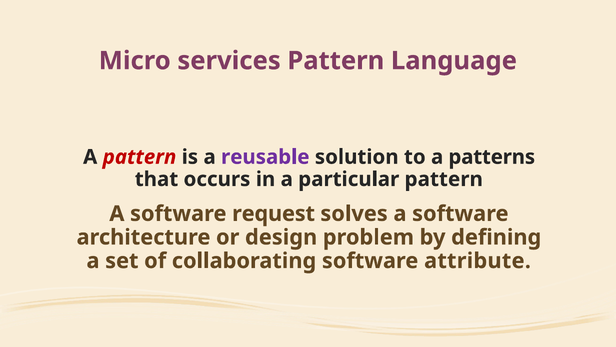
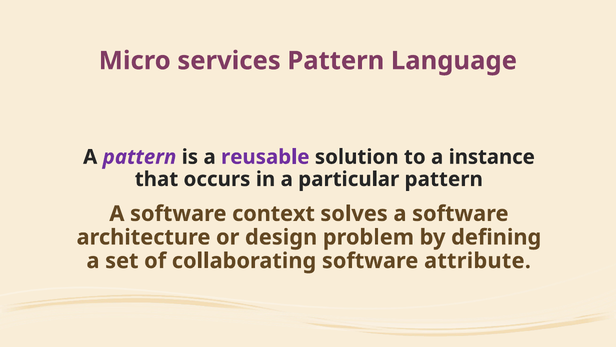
pattern colour: red -> purple (139, 157)
patterns: patterns -> instance (492, 157)
request: request -> context (273, 213)
